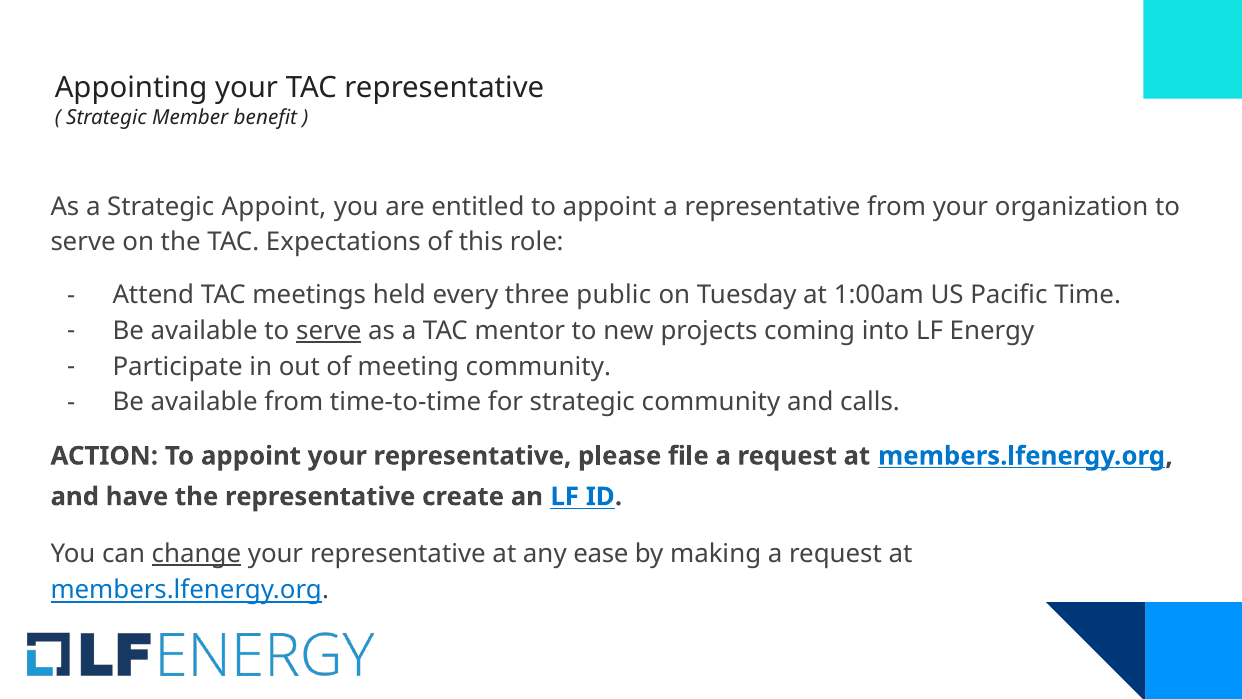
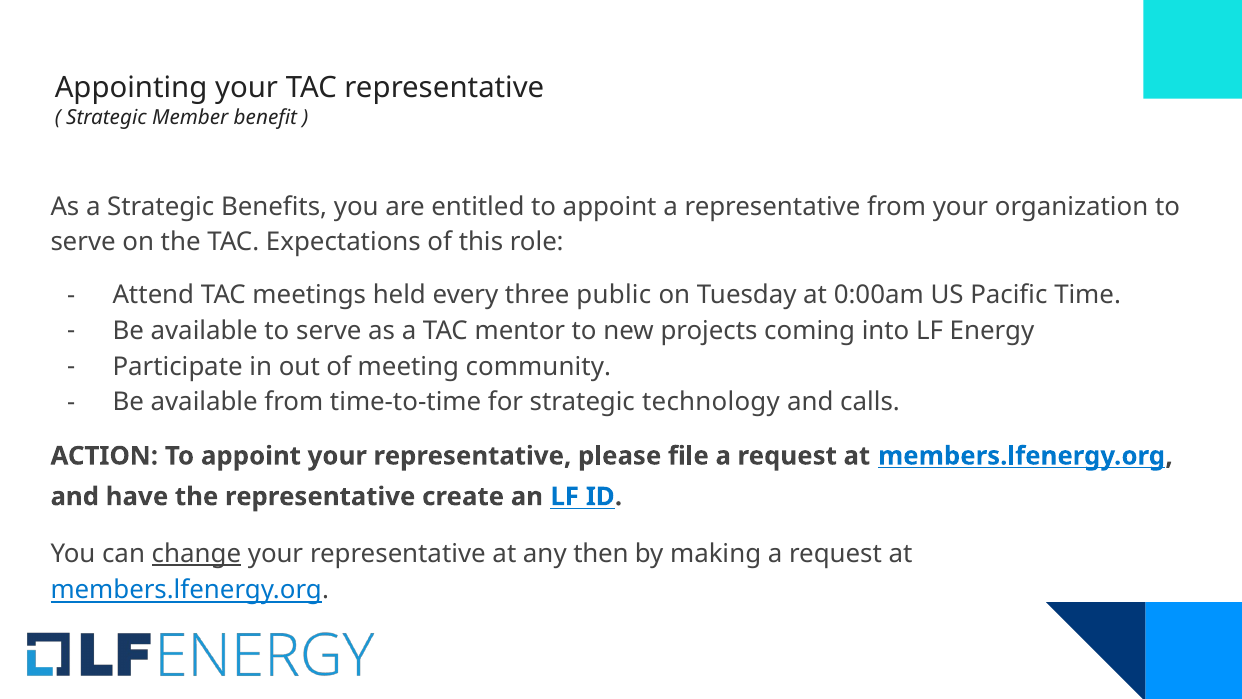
Strategic Appoint: Appoint -> Benefits (274, 206)
1:00am: 1:00am -> 0:00am (879, 295)
serve underline: present -> none (329, 331)
strategic community: community -> technology (711, 402)
ease: ease -> then (601, 554)
